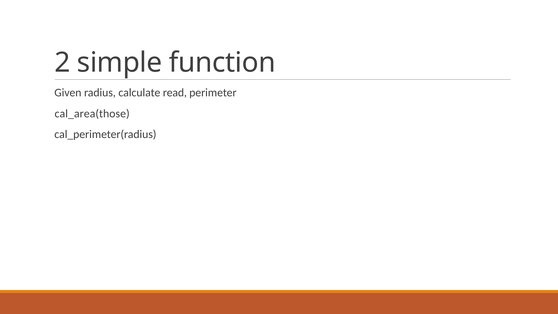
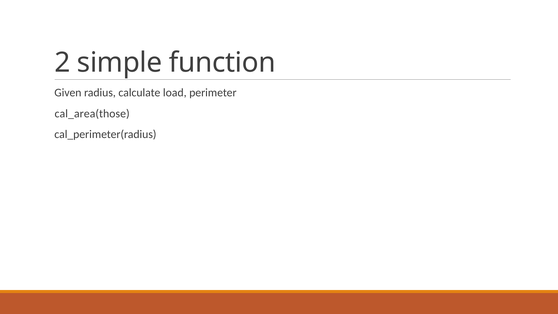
read: read -> load (175, 93)
